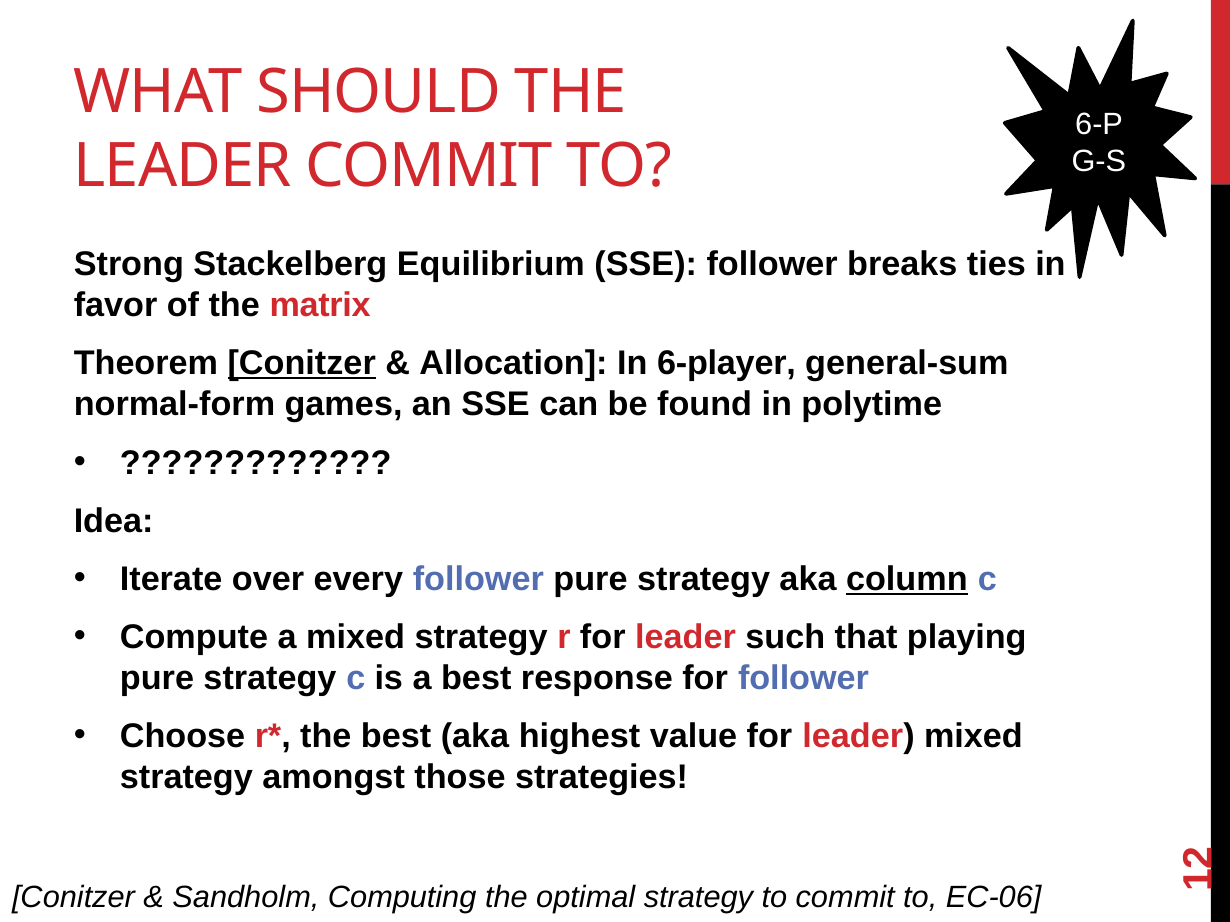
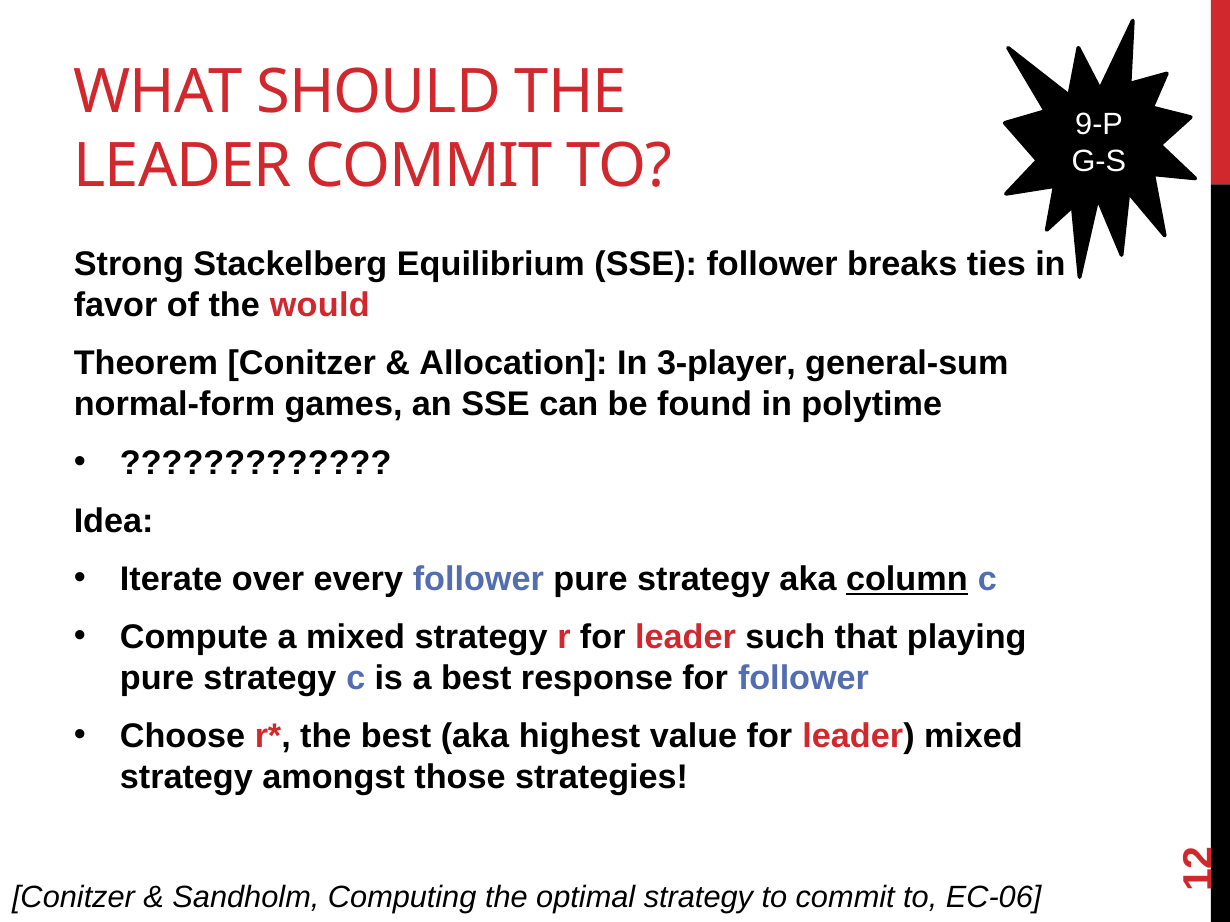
6-P: 6-P -> 9-P (1099, 125)
matrix: matrix -> would (320, 306)
Conitzer underline: present -> none (302, 364)
6-player: 6-player -> 3-player (726, 364)
